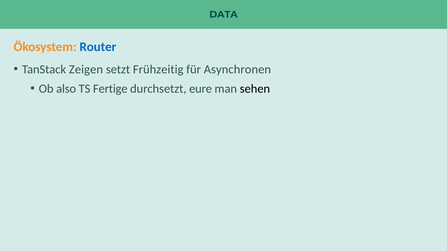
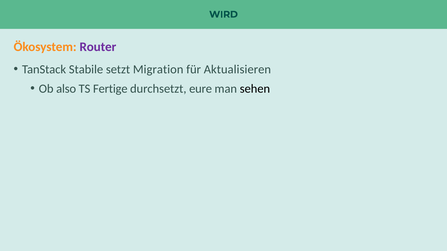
DATA: DATA -> WIRD (224, 14)
Router colour: blue -> purple (98, 47)
Zeigen: Zeigen -> Stabile (86, 69)
Frühzeitig: Frühzeitig -> Migration (158, 69)
Asynchronen: Asynchronen -> Aktualisieren (237, 69)
